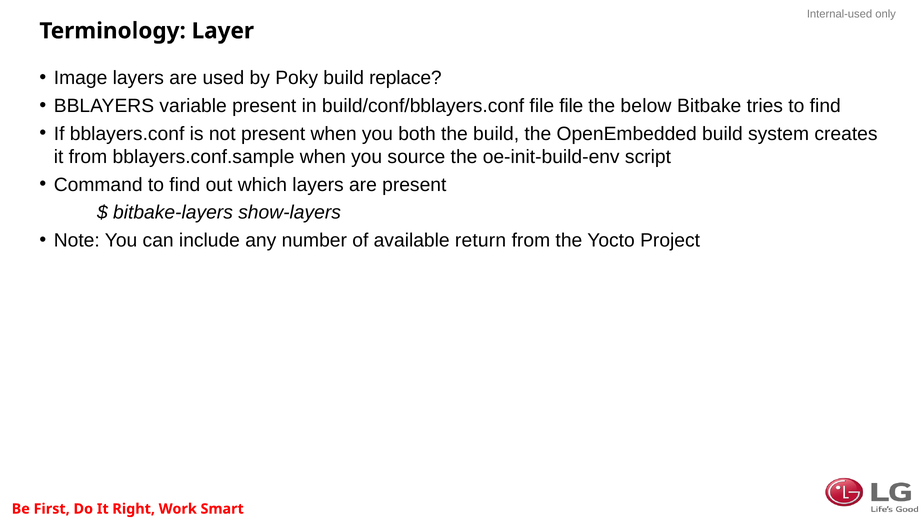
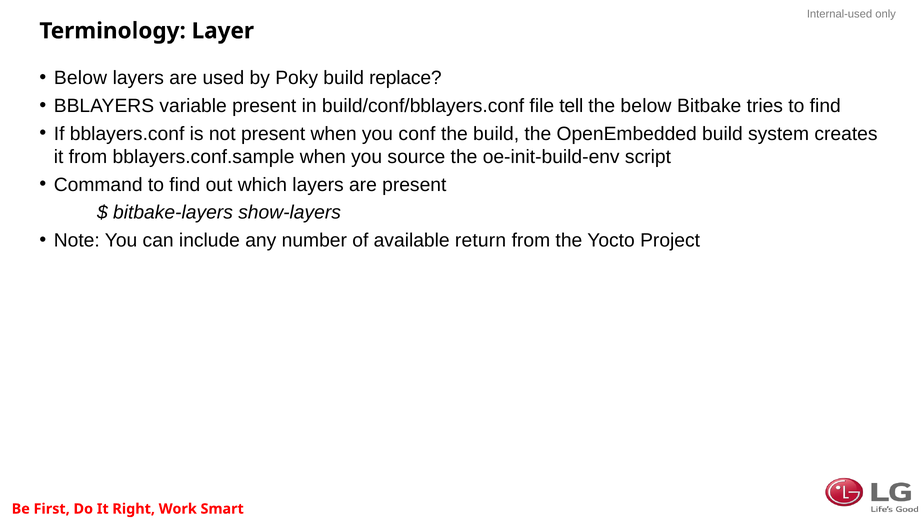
Image: Image -> Below (80, 78)
file file: file -> tell (571, 106)
both: both -> conf (417, 134)
